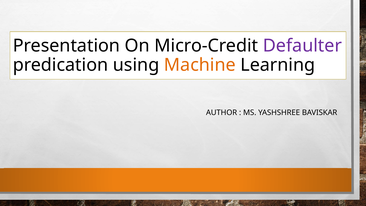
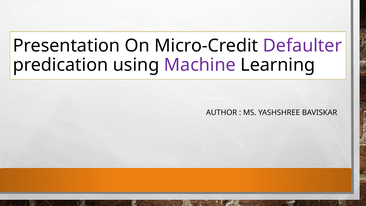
Machine colour: orange -> purple (200, 65)
